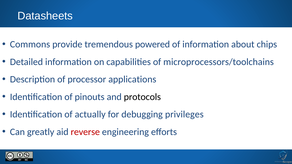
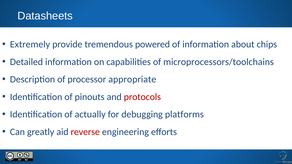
Commons: Commons -> Extremely (30, 44)
applications: applications -> appropriate (132, 80)
protocols colour: black -> red (142, 97)
privileges: privileges -> platforms (184, 115)
